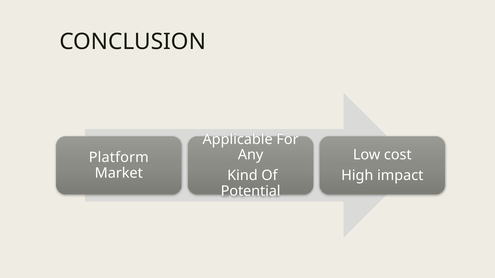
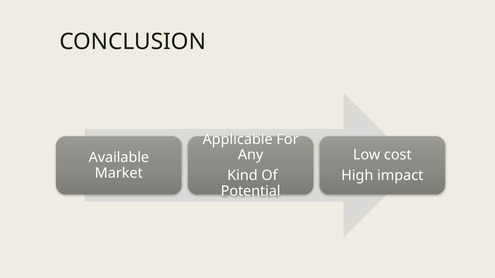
Platform: Platform -> Available (119, 158)
